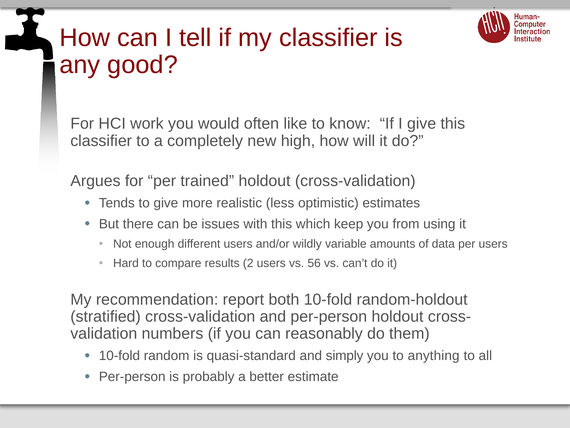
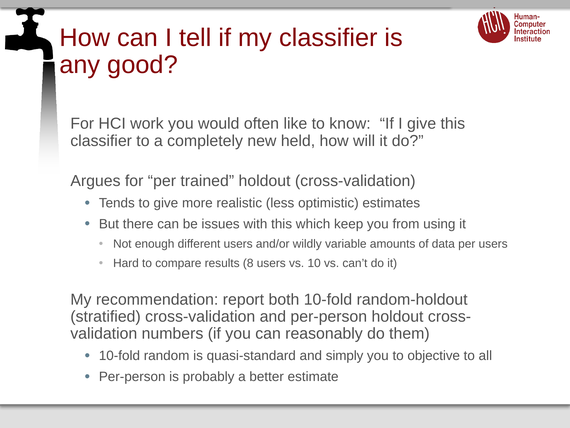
high: high -> held (298, 141)
2: 2 -> 8 (248, 263)
56: 56 -> 10 (314, 263)
anything: anything -> objective (434, 355)
